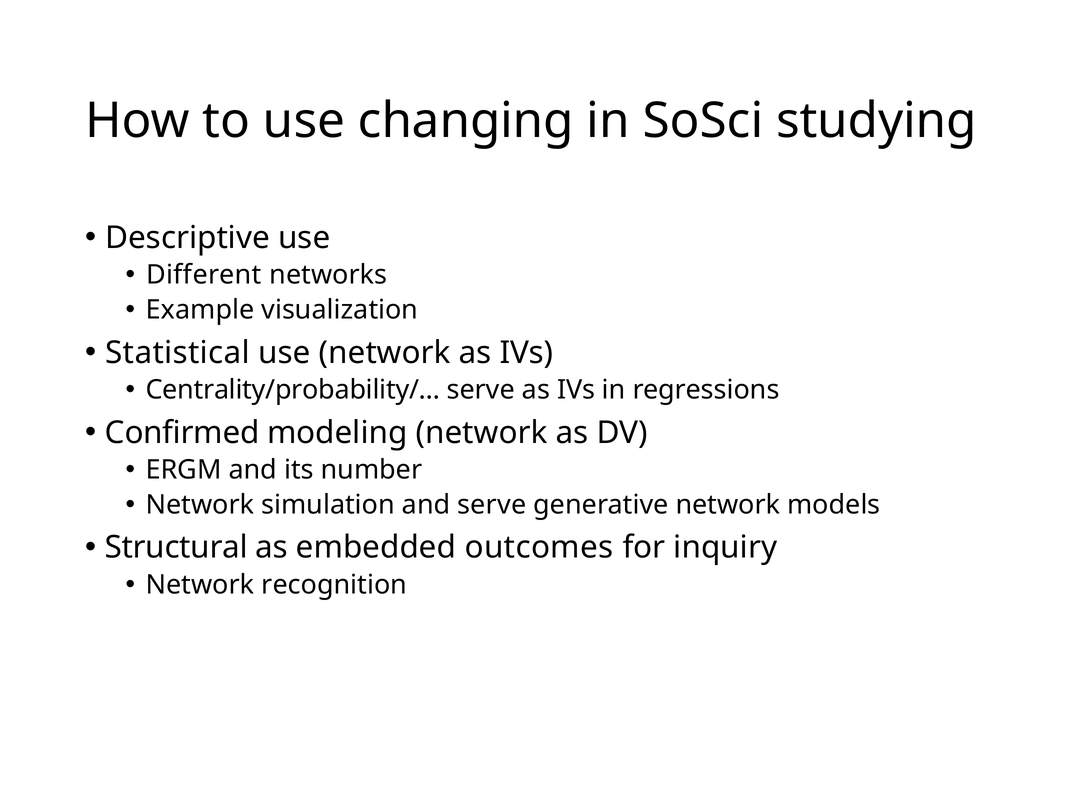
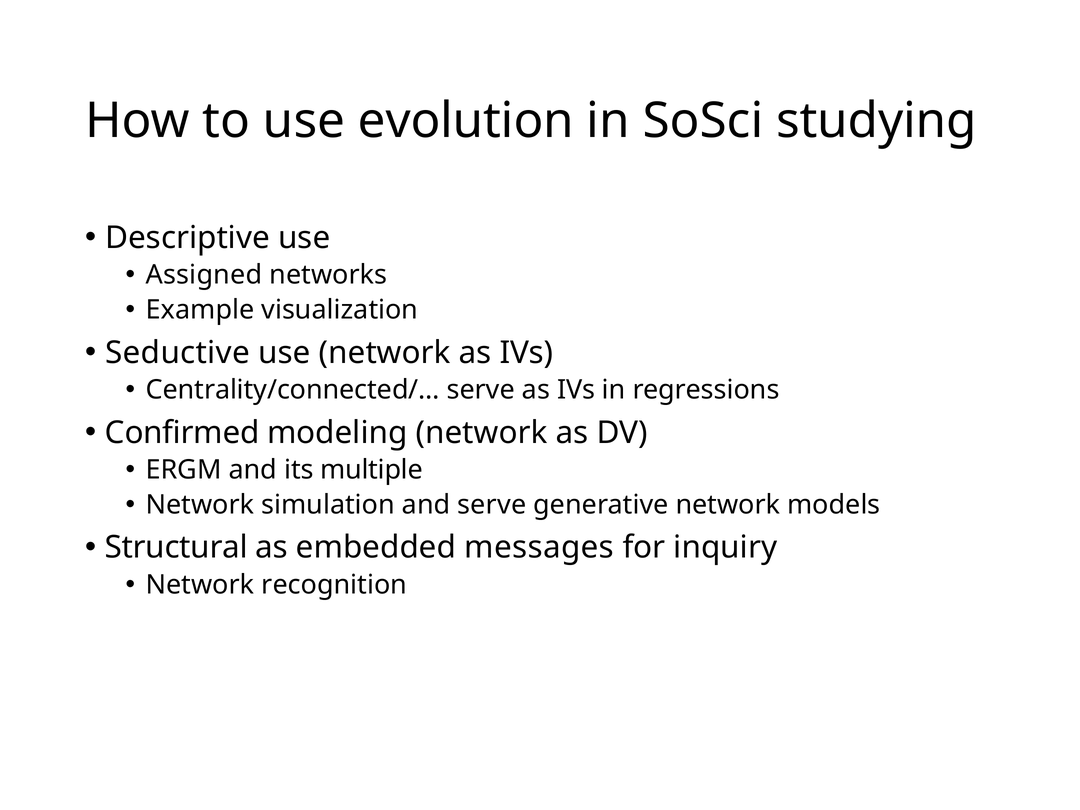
changing: changing -> evolution (466, 121)
Different: Different -> Assigned (204, 275)
Statistical: Statistical -> Seductive (178, 353)
Centrality/probability/…: Centrality/probability/… -> Centrality/connected/… (293, 390)
number: number -> multiple (372, 470)
outcomes: outcomes -> messages (539, 548)
